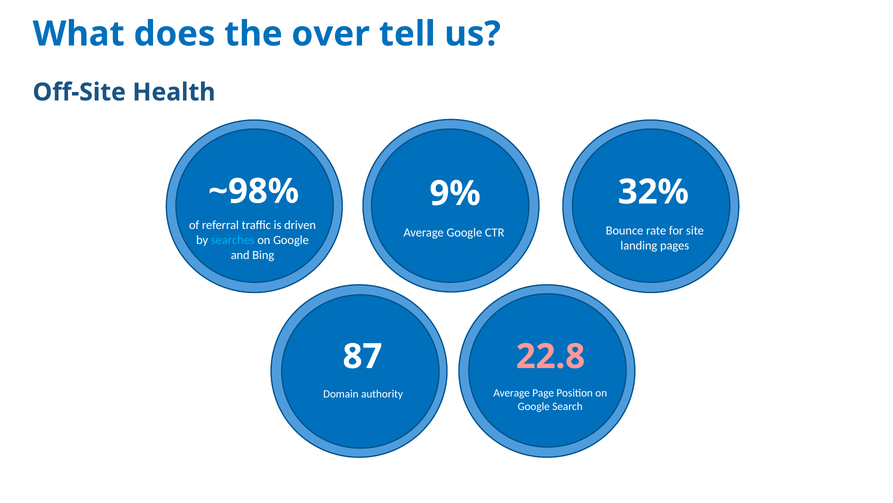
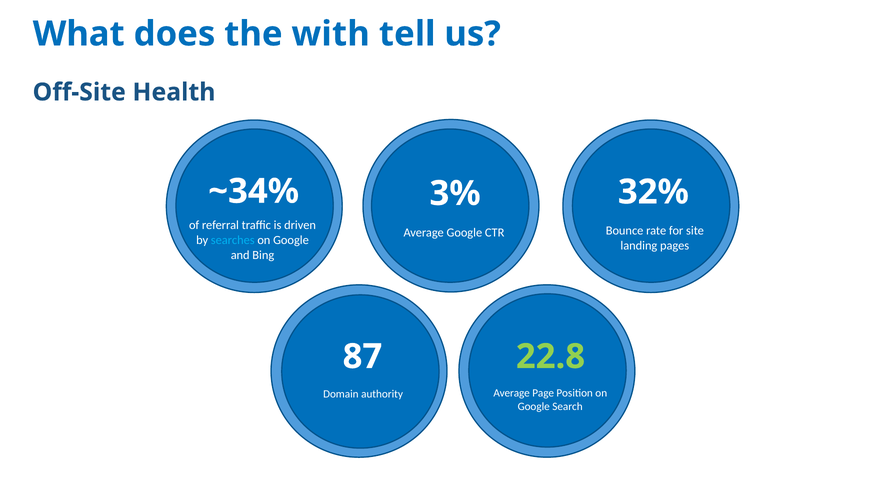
over: over -> with (331, 34)
~98%: ~98% -> ~34% (254, 191)
9%: 9% -> 3% (455, 193)
22.8 colour: pink -> light green (550, 356)
